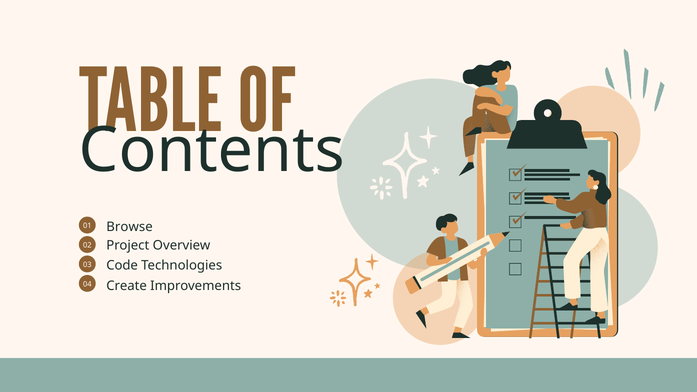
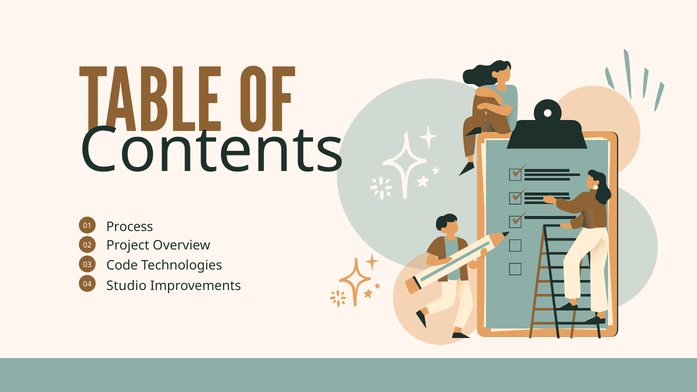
Browse: Browse -> Process (130, 227)
Create: Create -> Studio (126, 286)
